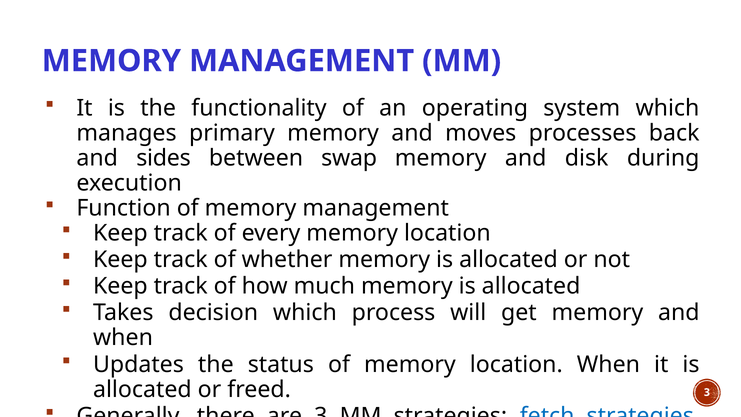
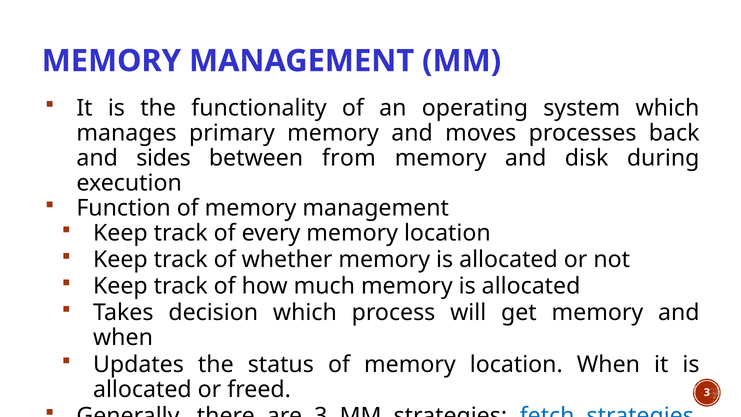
swap: swap -> from (349, 158)
